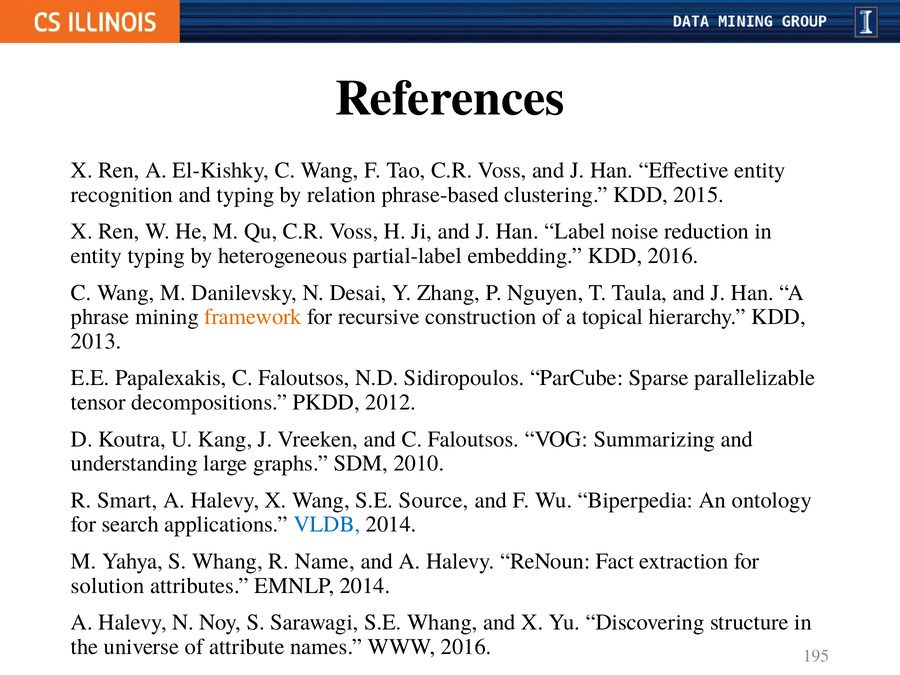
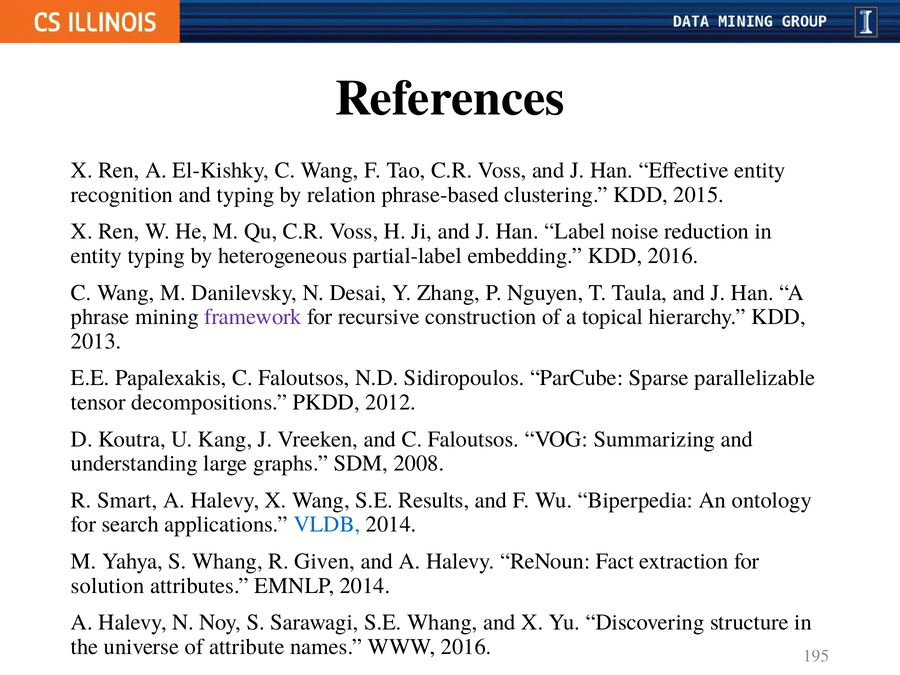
framework colour: orange -> purple (253, 317)
2010: 2010 -> 2008 (419, 463)
Source: Source -> Results (434, 500)
Name: Name -> Given (325, 561)
